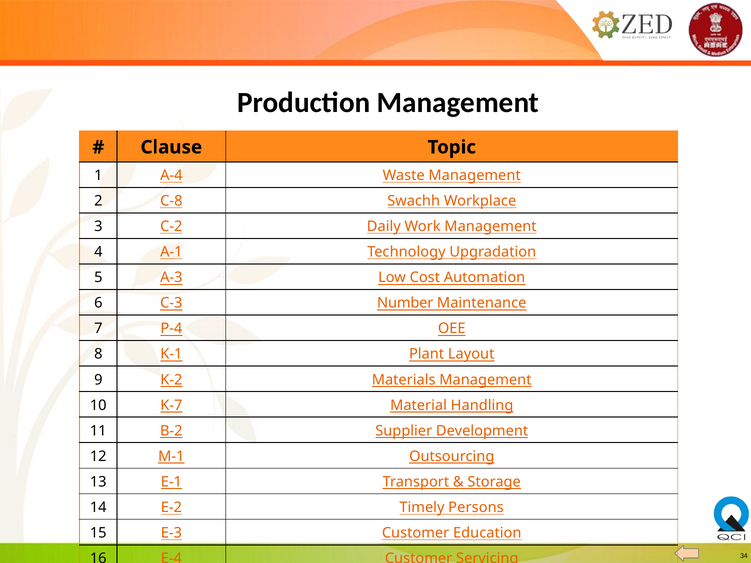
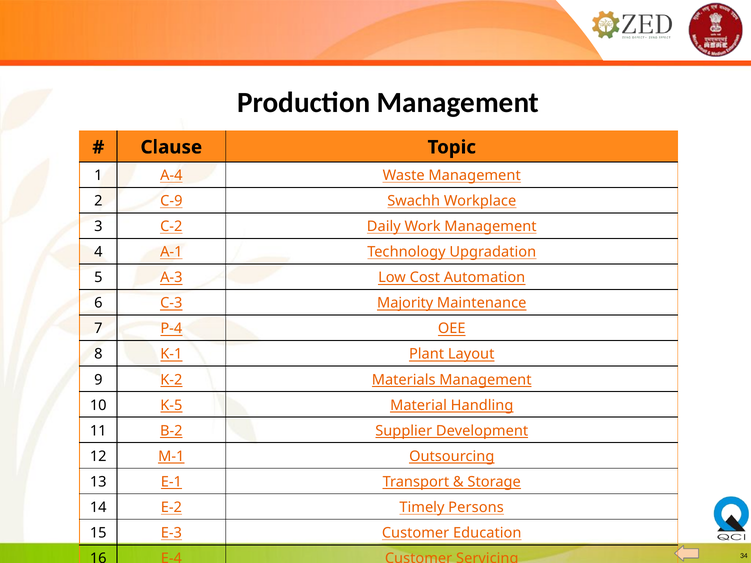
C-8: C-8 -> C-9 (171, 201)
Number: Number -> Majority (405, 303)
K-7: K-7 -> K-5 (171, 405)
